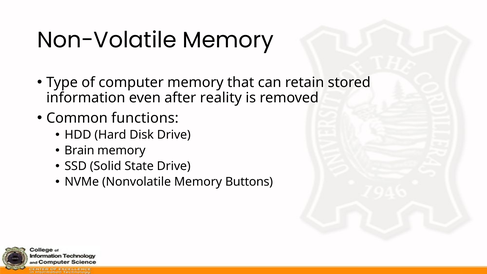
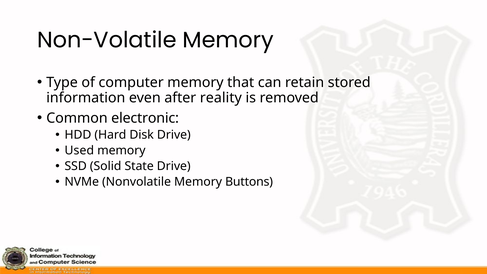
functions: functions -> electronic (145, 118)
Brain: Brain -> Used (79, 151)
